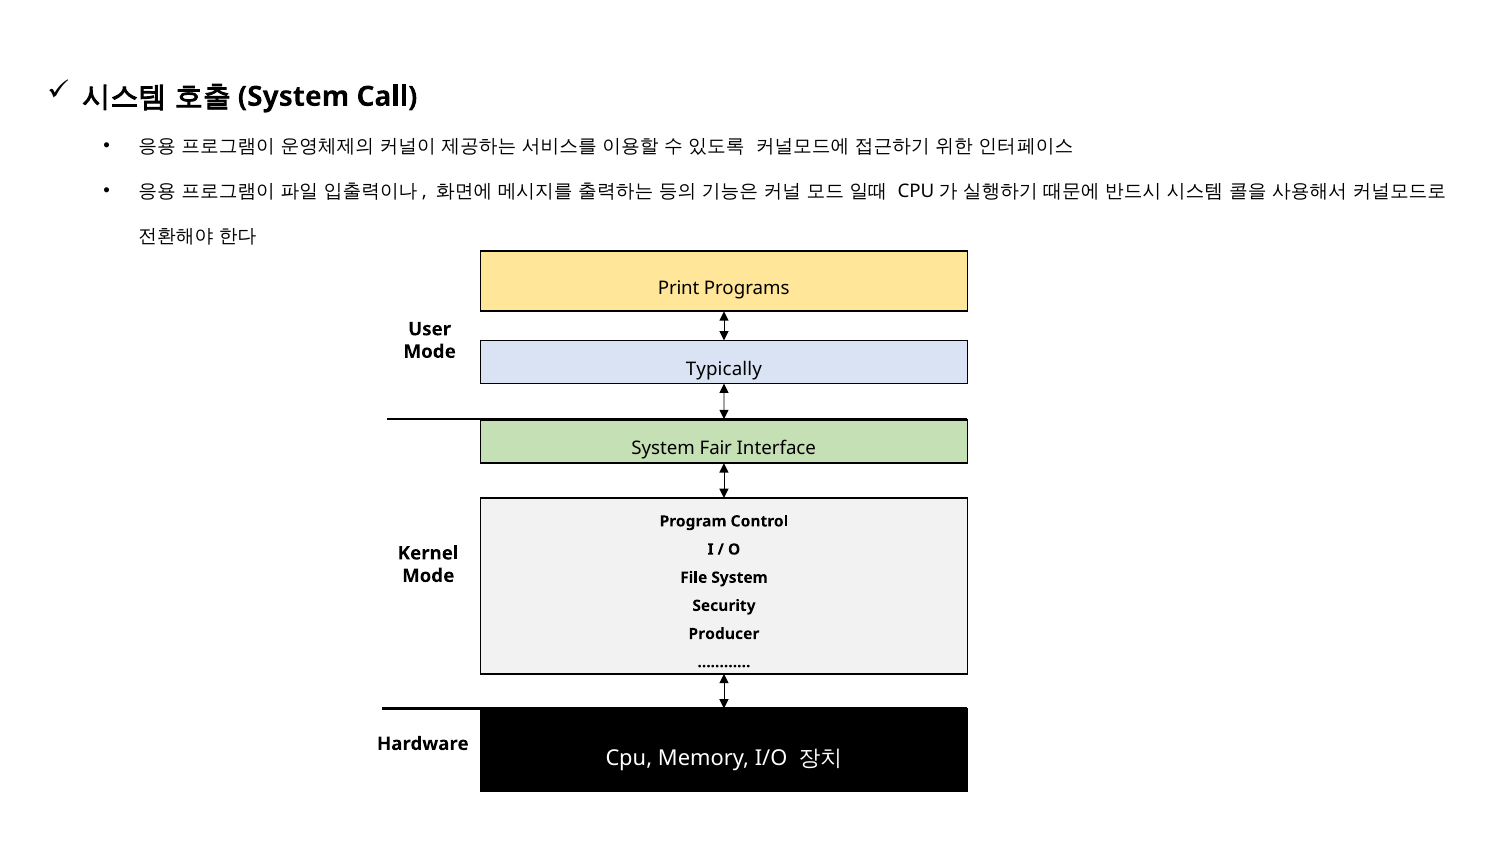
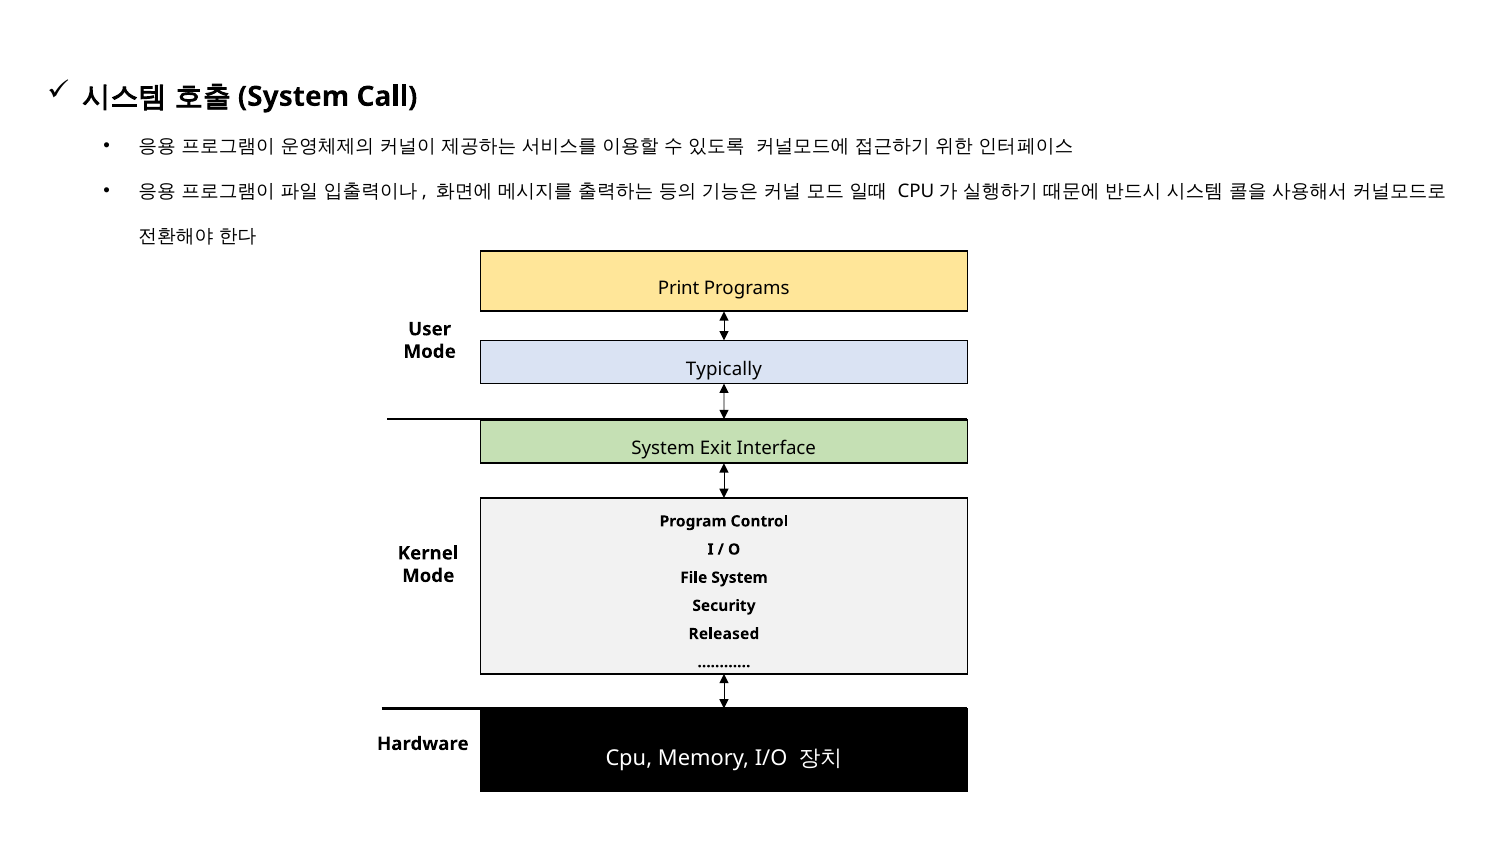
Fair: Fair -> Exit (716, 449)
Producer: Producer -> Released (724, 634)
